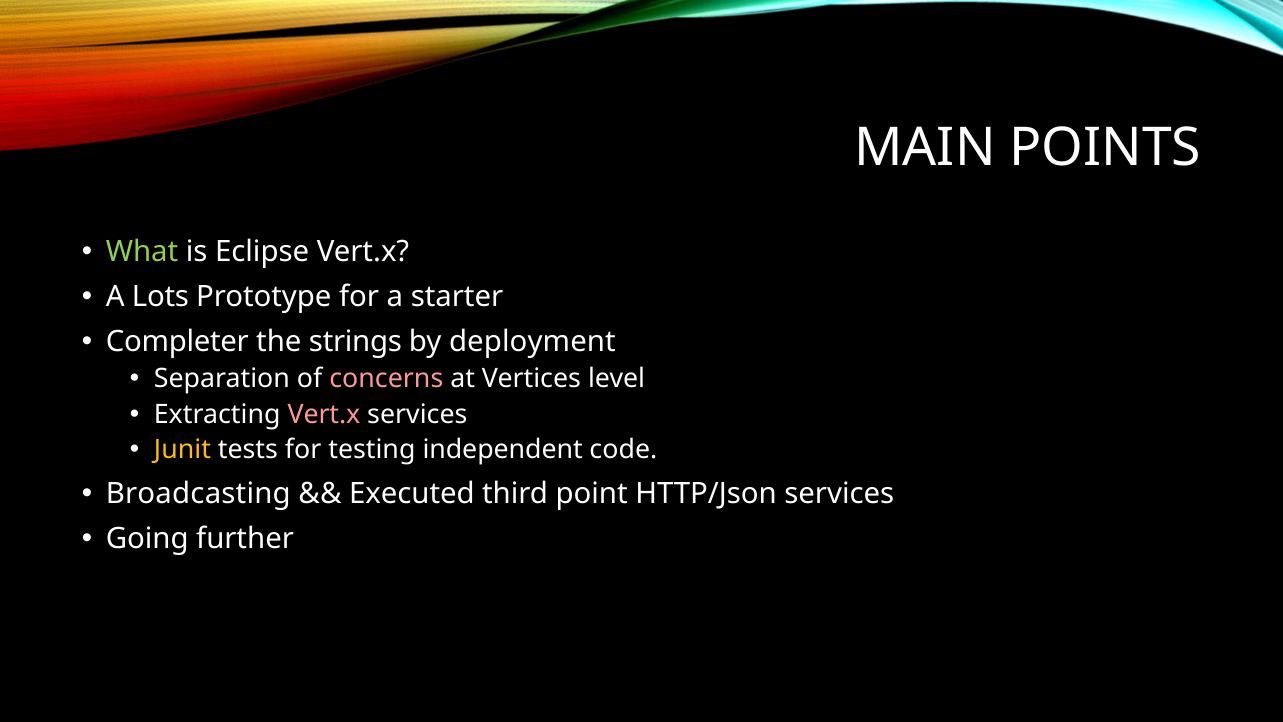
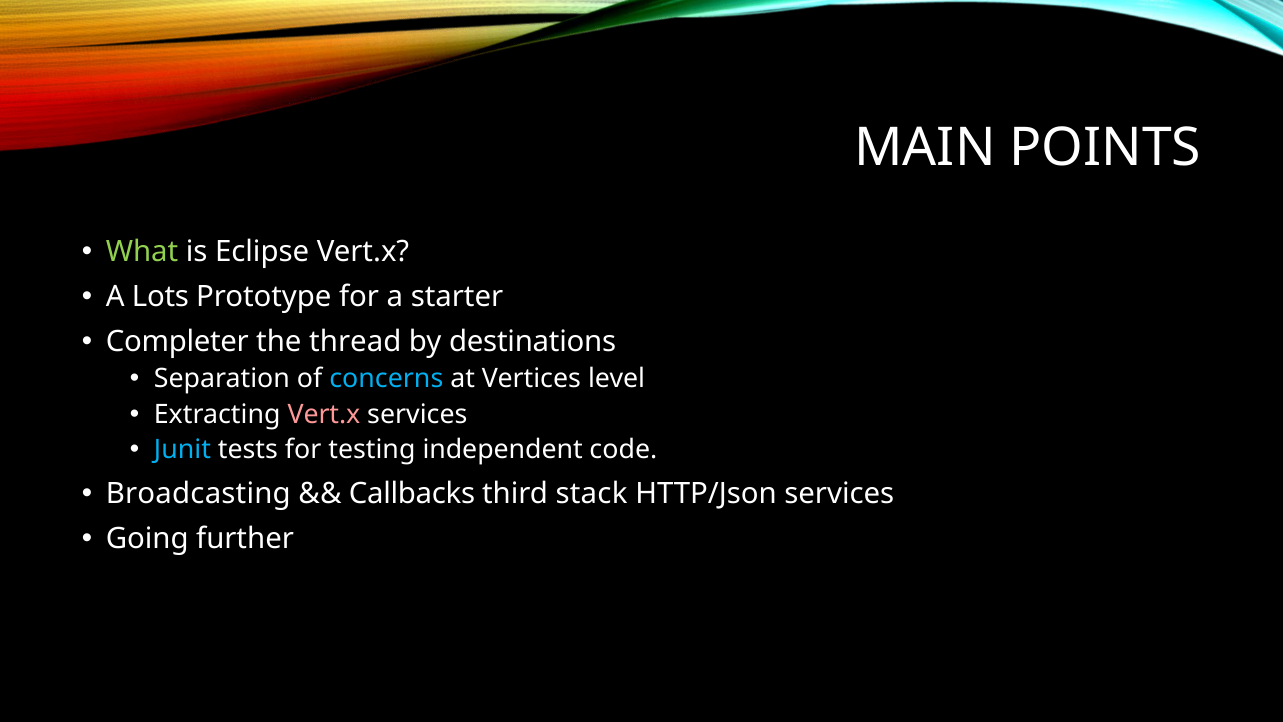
strings: strings -> thread (355, 342)
deployment: deployment -> destinations (533, 342)
concerns colour: pink -> light blue (386, 379)
Junit colour: yellow -> light blue (182, 450)
Executed: Executed -> Callbacks (412, 493)
point: point -> stack (592, 493)
